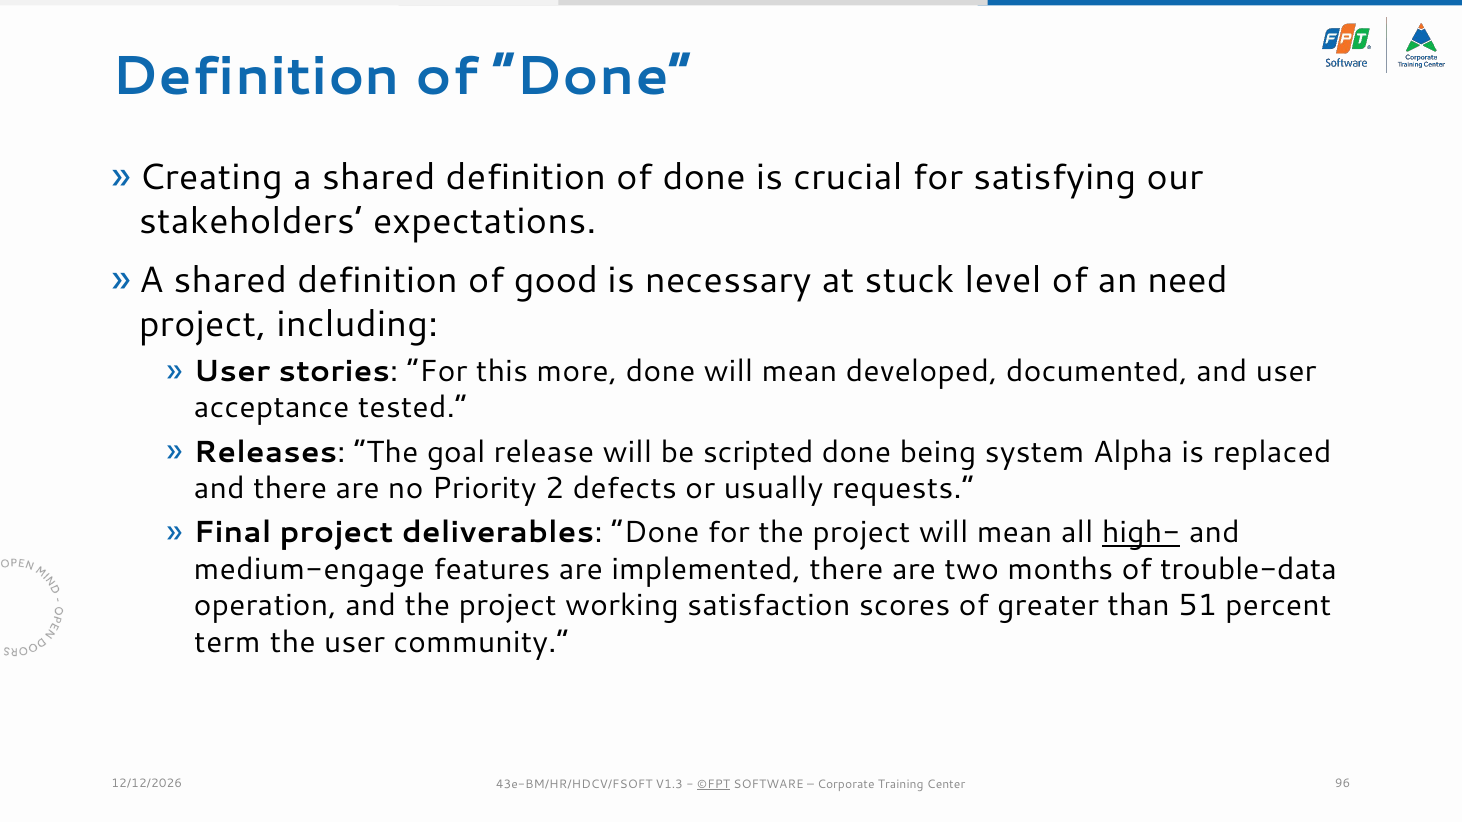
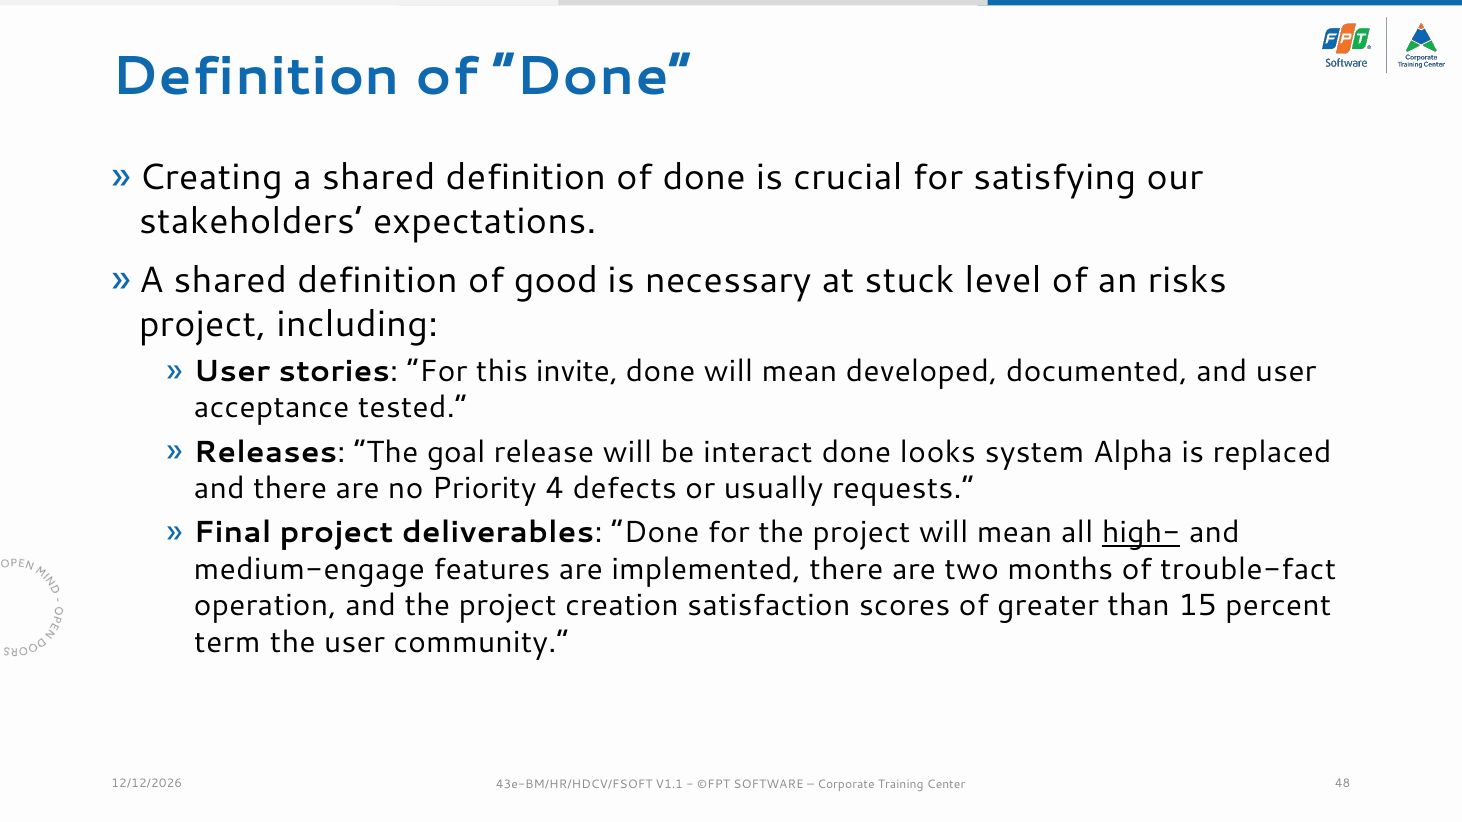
need: need -> risks (1187, 280)
more: more -> invite (577, 371)
scripted: scripted -> interact (758, 452)
being: being -> looks (938, 452)
2: 2 -> 4 (555, 489)
trouble-data: trouble-data -> trouble-fact (1248, 569)
working: working -> creation (622, 606)
51: 51 -> 15 (1198, 606)
96: 96 -> 48 (1343, 784)
V1.3: V1.3 -> V1.1 (669, 785)
©FPT underline: present -> none (713, 785)
